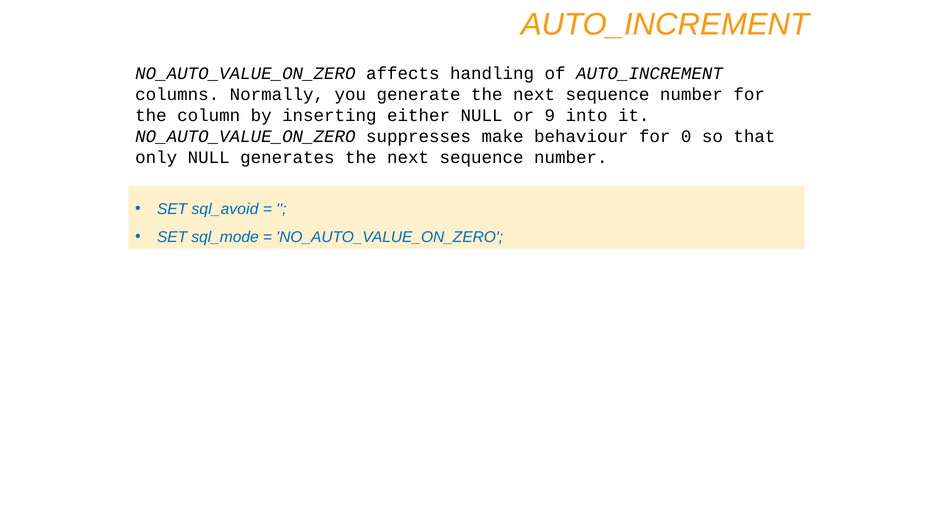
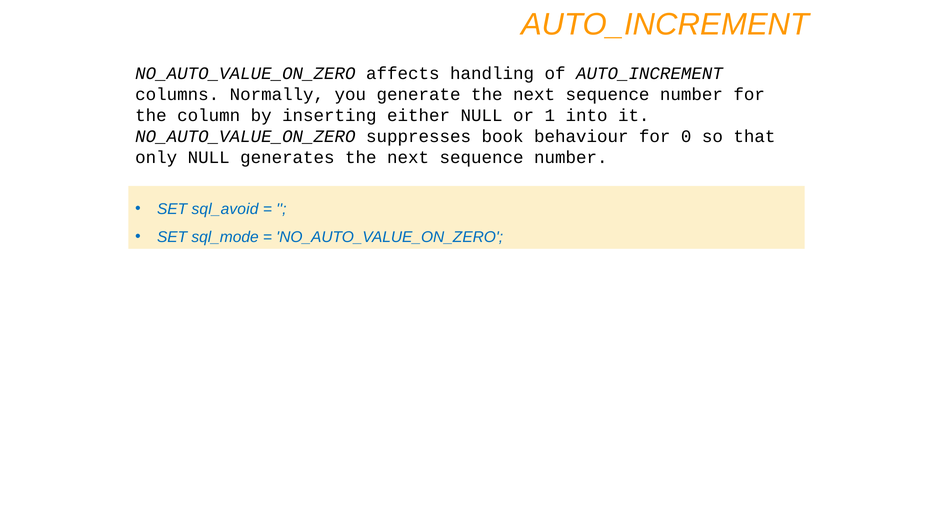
9: 9 -> 1 (550, 115)
make: make -> book (503, 136)
